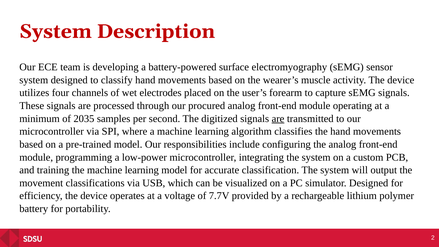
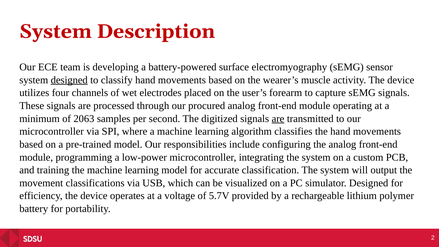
designed underline: none -> present (69, 80)
2035: 2035 -> 2063 (84, 119)
7.7V: 7.7V -> 5.7V (219, 196)
